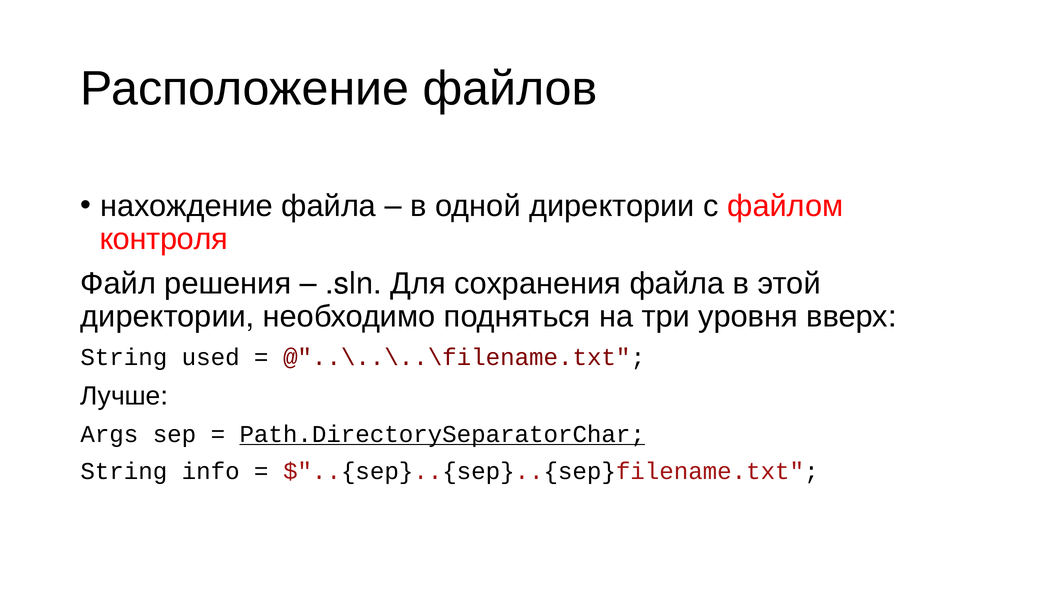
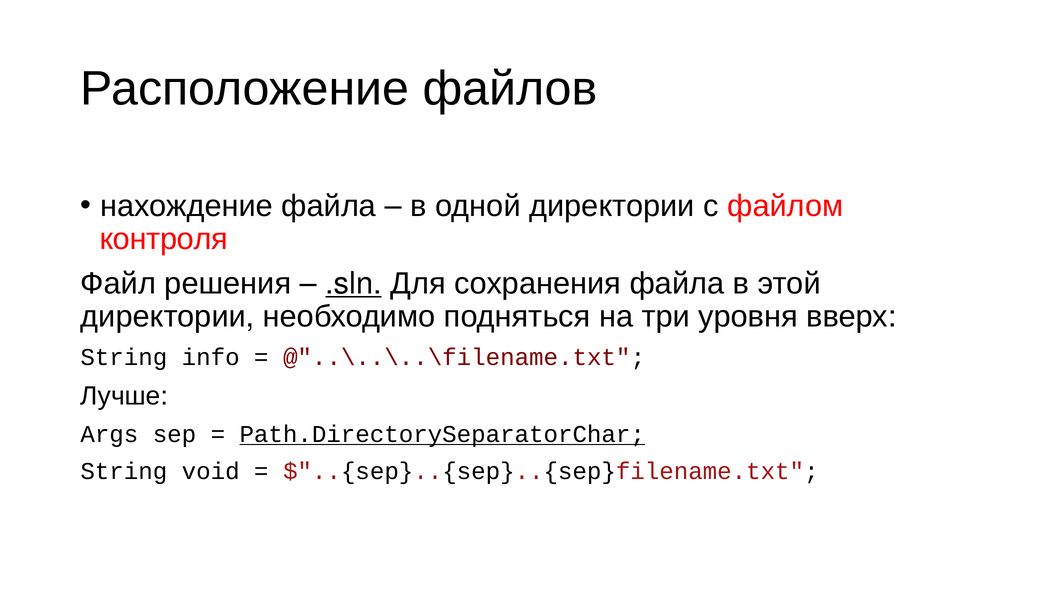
.sln underline: none -> present (354, 283)
used: used -> info (211, 357)
info: info -> void (211, 471)
